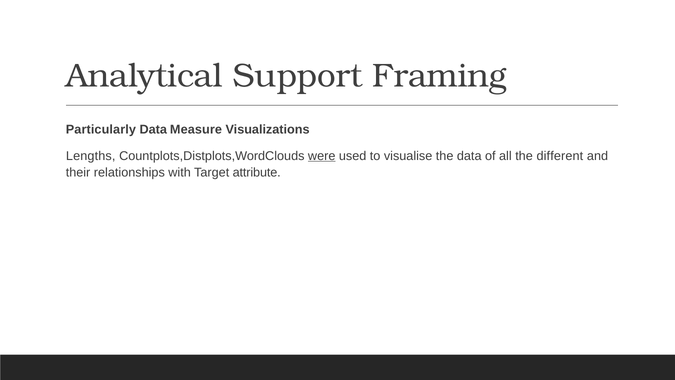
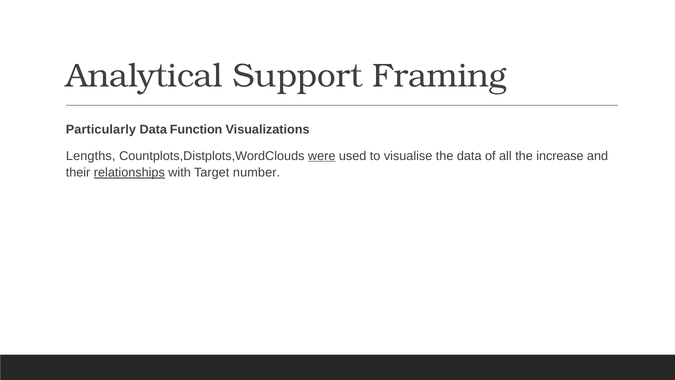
Measure: Measure -> Function (196, 129)
different: different -> increase (560, 156)
relationships underline: none -> present (129, 172)
attribute: attribute -> number (257, 172)
